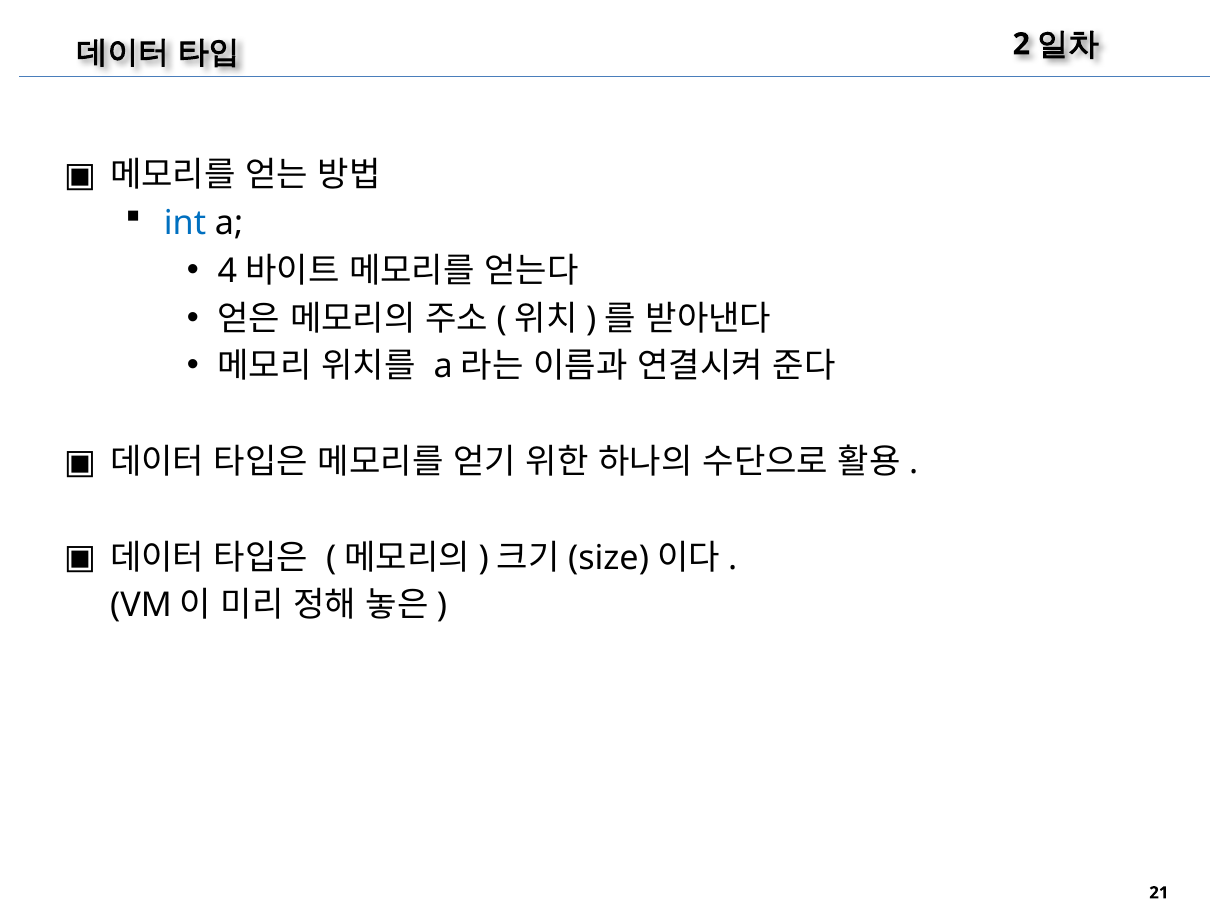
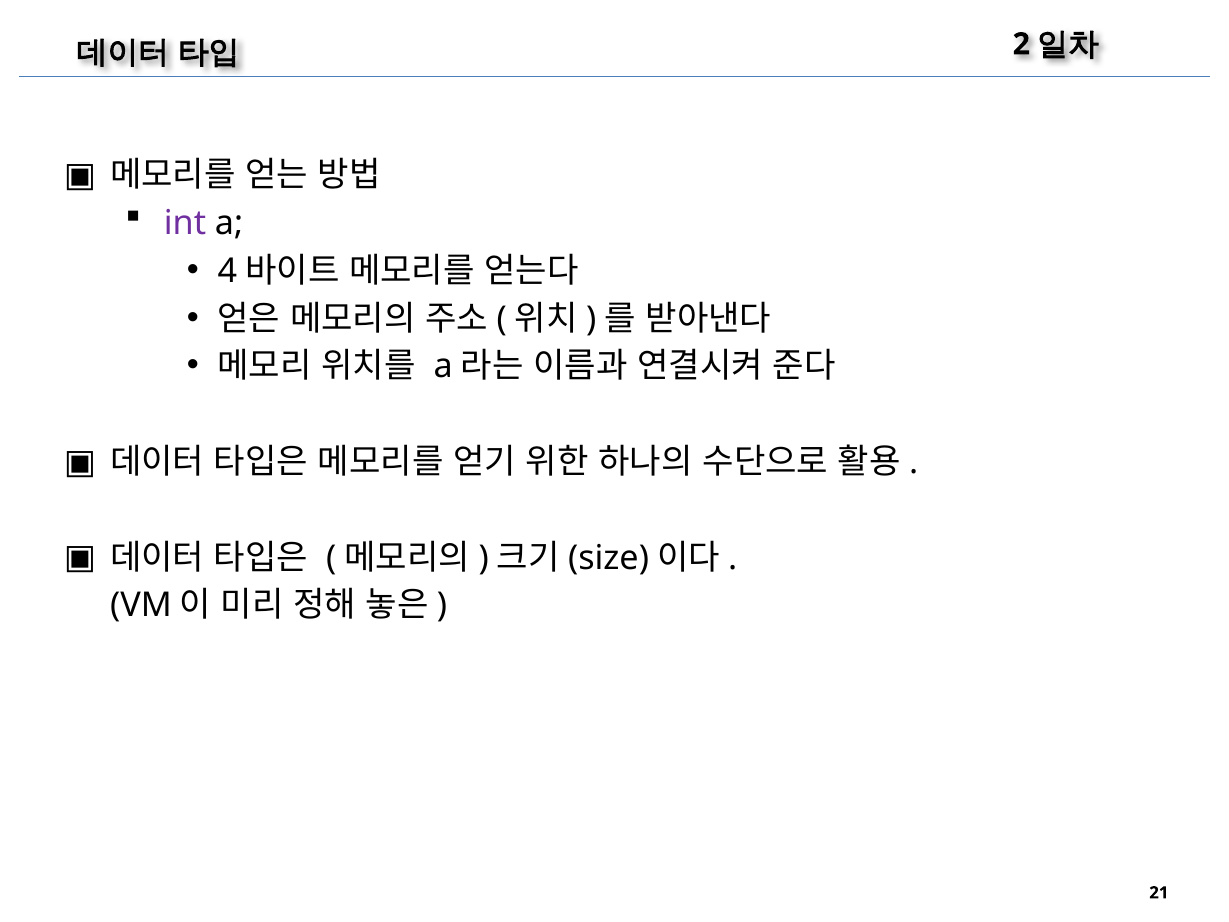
int colour: blue -> purple (185, 223)
